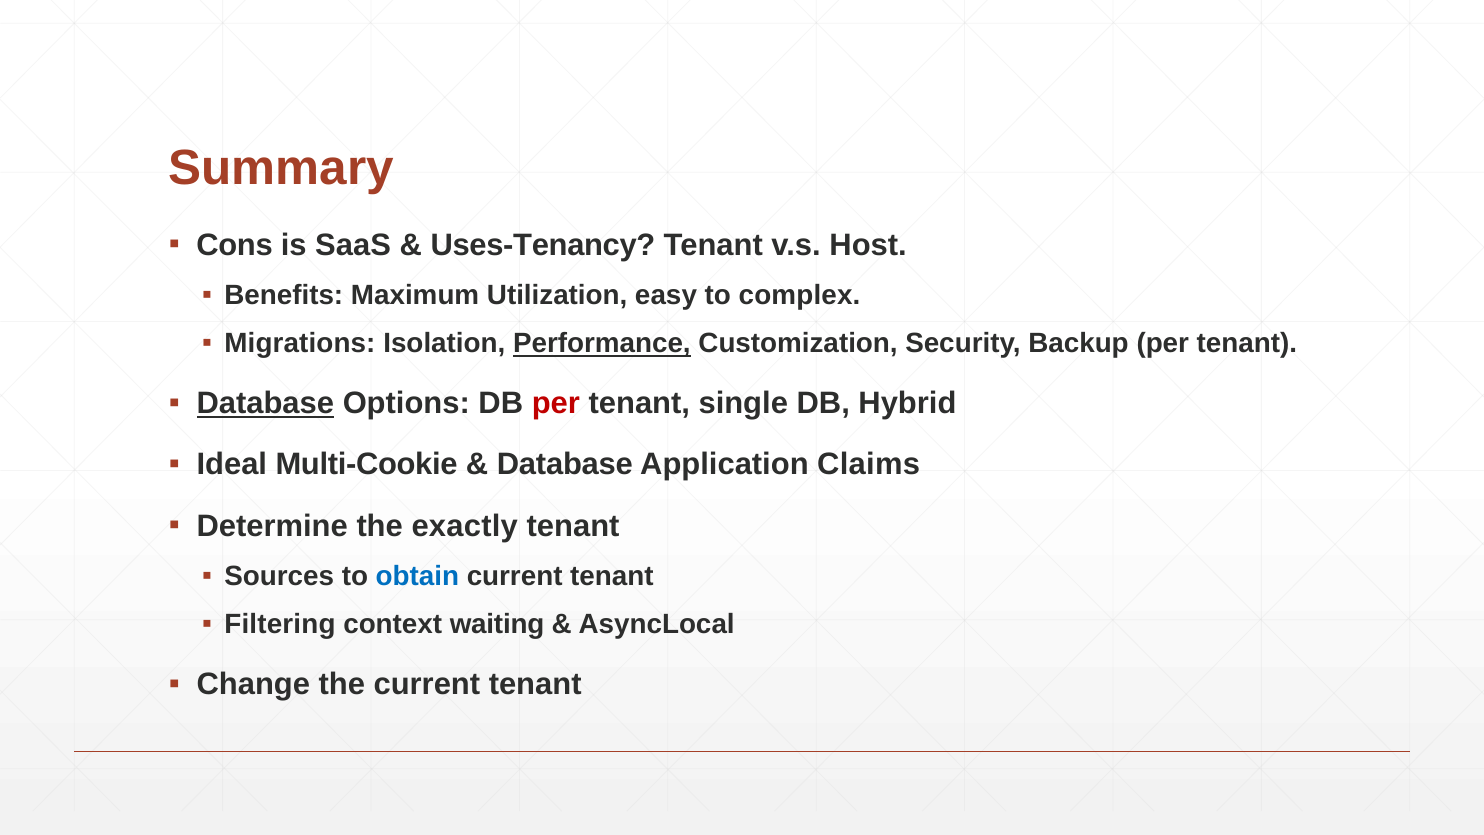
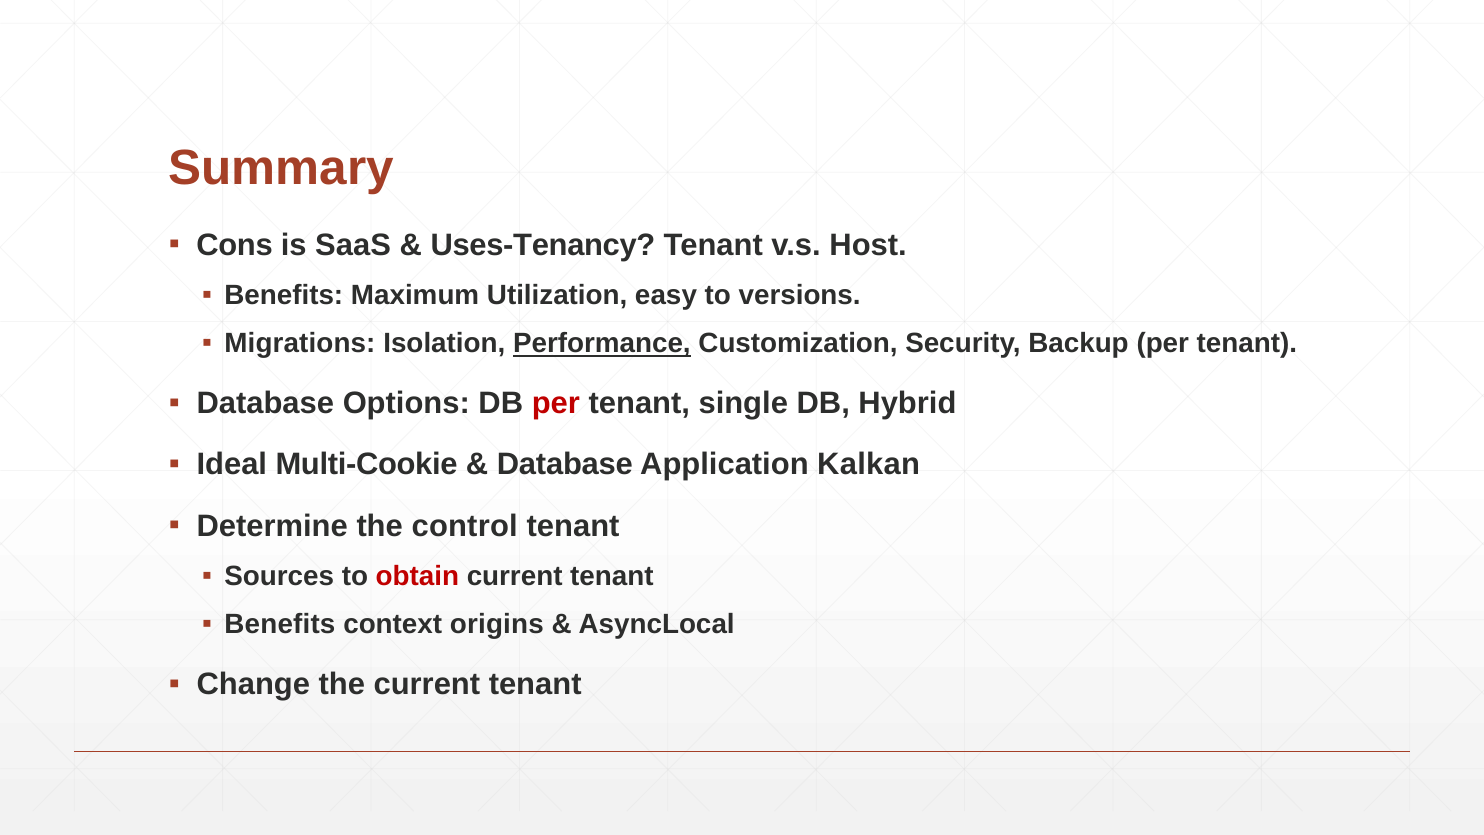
complex: complex -> versions (800, 295)
Database underline: present -> none (265, 403)
Claims: Claims -> Kalkan (869, 464)
exactly: exactly -> control (465, 526)
obtain colour: blue -> red (417, 576)
Filtering: Filtering -> Benefits (280, 625)
waiting: waiting -> origins (497, 625)
